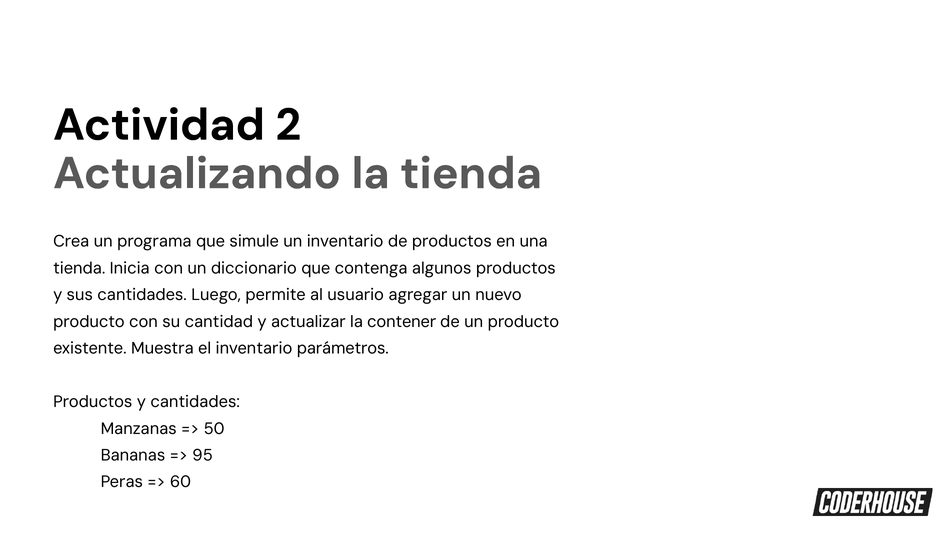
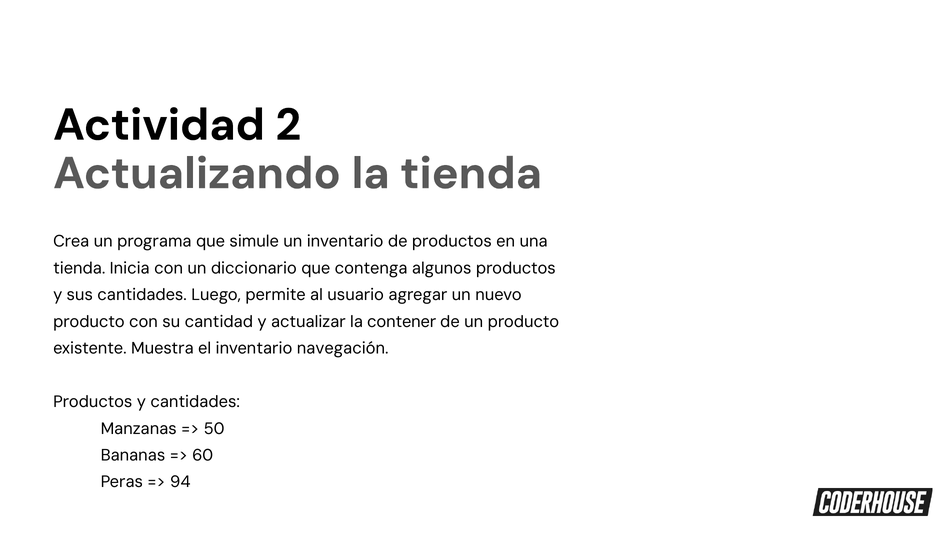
parámetros: parámetros -> navegación (343, 348)
95: 95 -> 60 (203, 455)
60: 60 -> 94 (180, 482)
